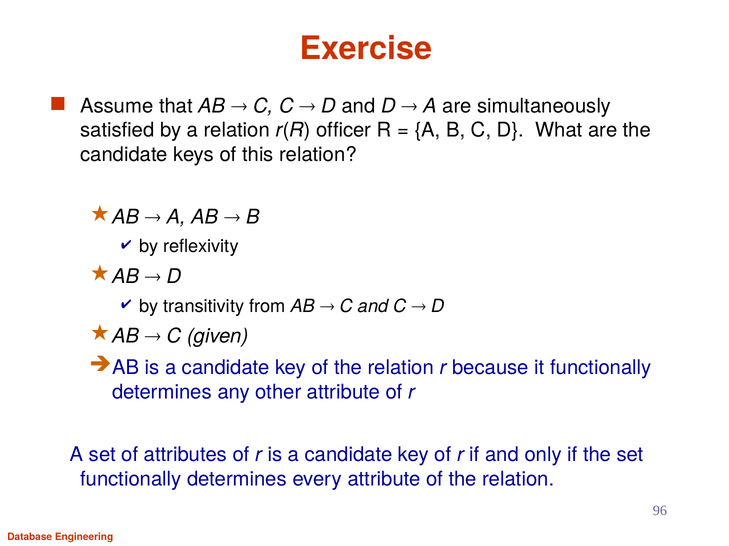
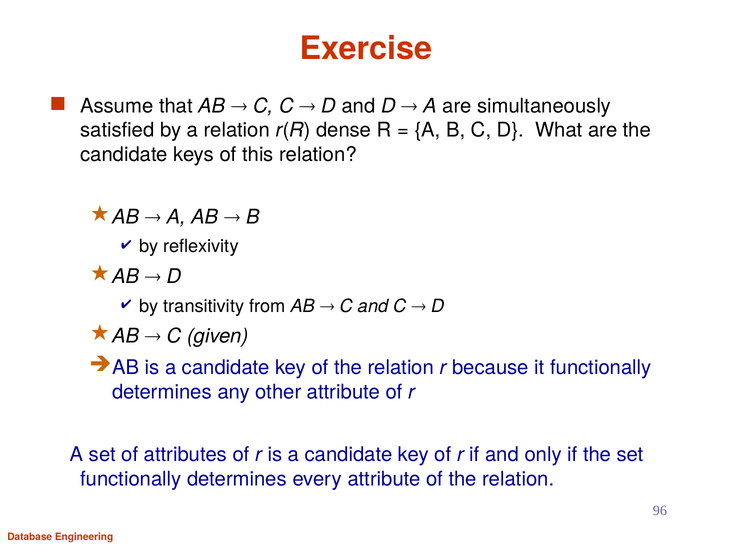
officer: officer -> dense (344, 130)
